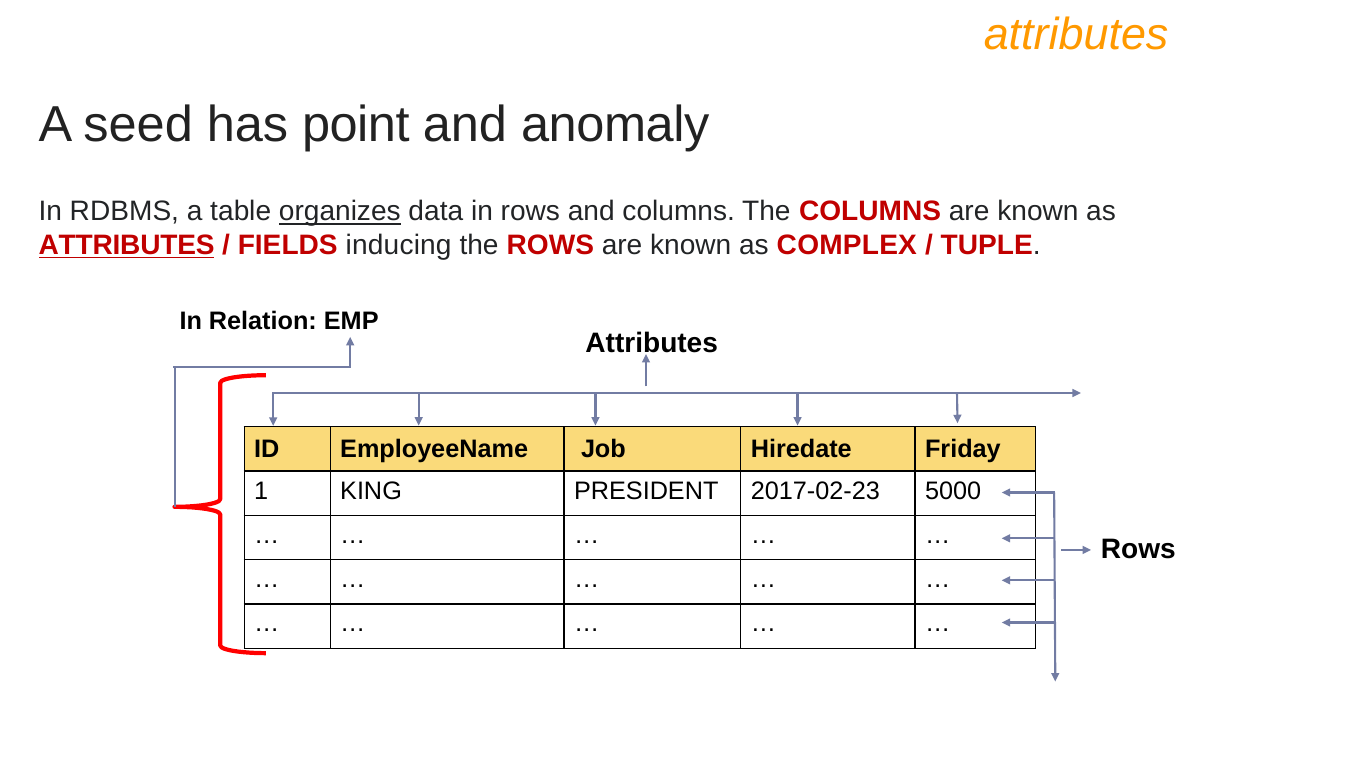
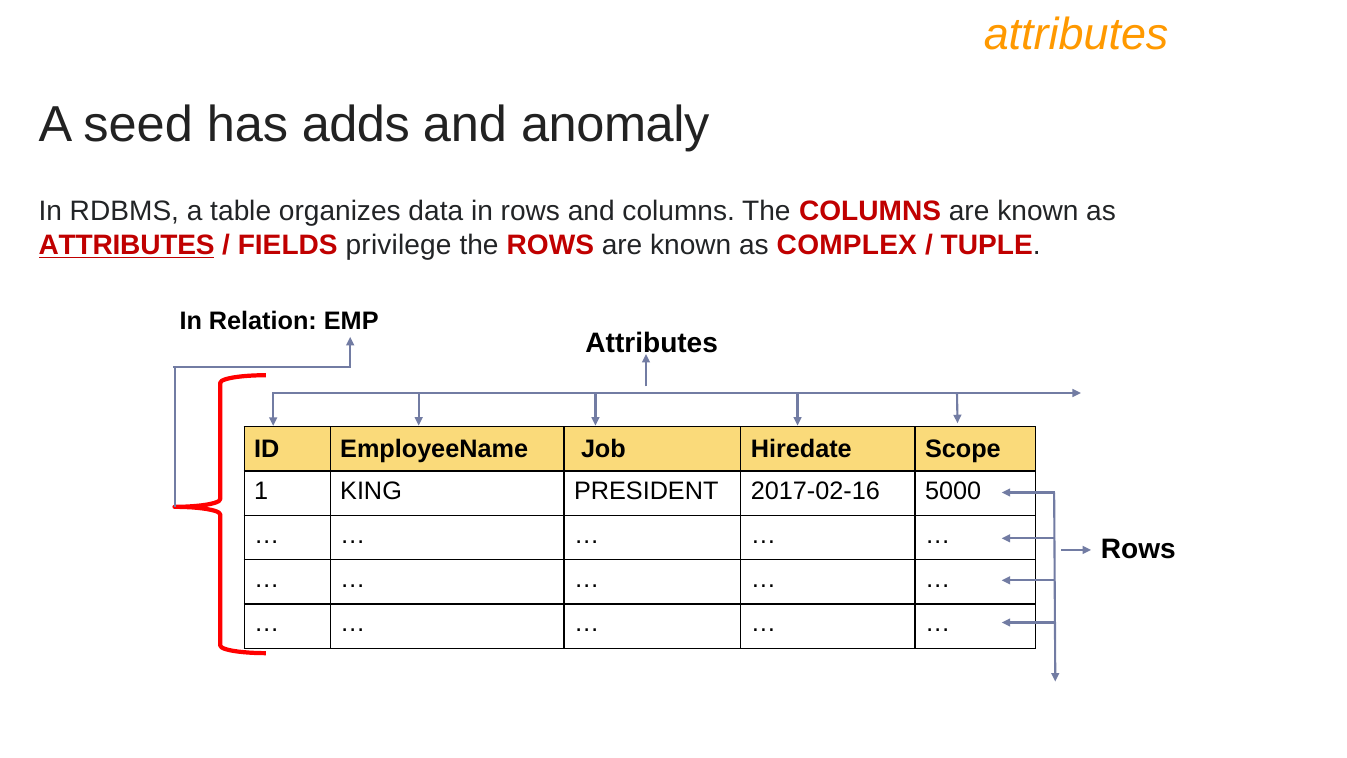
point: point -> adds (356, 125)
organizes underline: present -> none (340, 212)
inducing: inducing -> privilege (399, 245)
Friday: Friday -> Scope (963, 449)
2017-02-23: 2017-02-23 -> 2017-02-16 (815, 490)
